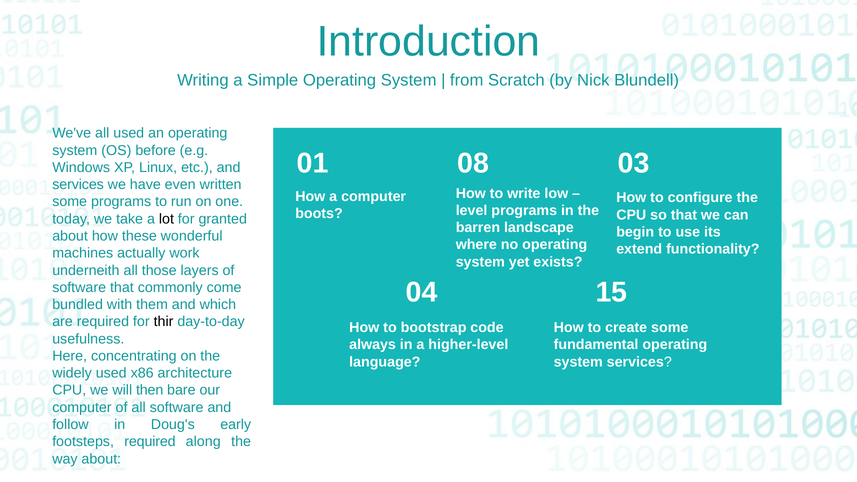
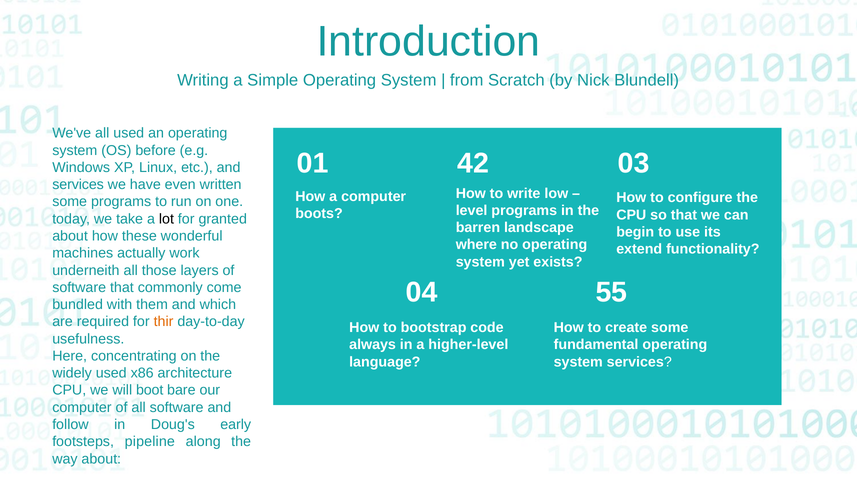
08: 08 -> 42 (473, 163)
15: 15 -> 55 (611, 292)
thir colour: black -> orange (164, 322)
then: then -> boot (150, 390)
footsteps required: required -> pipeline (150, 442)
